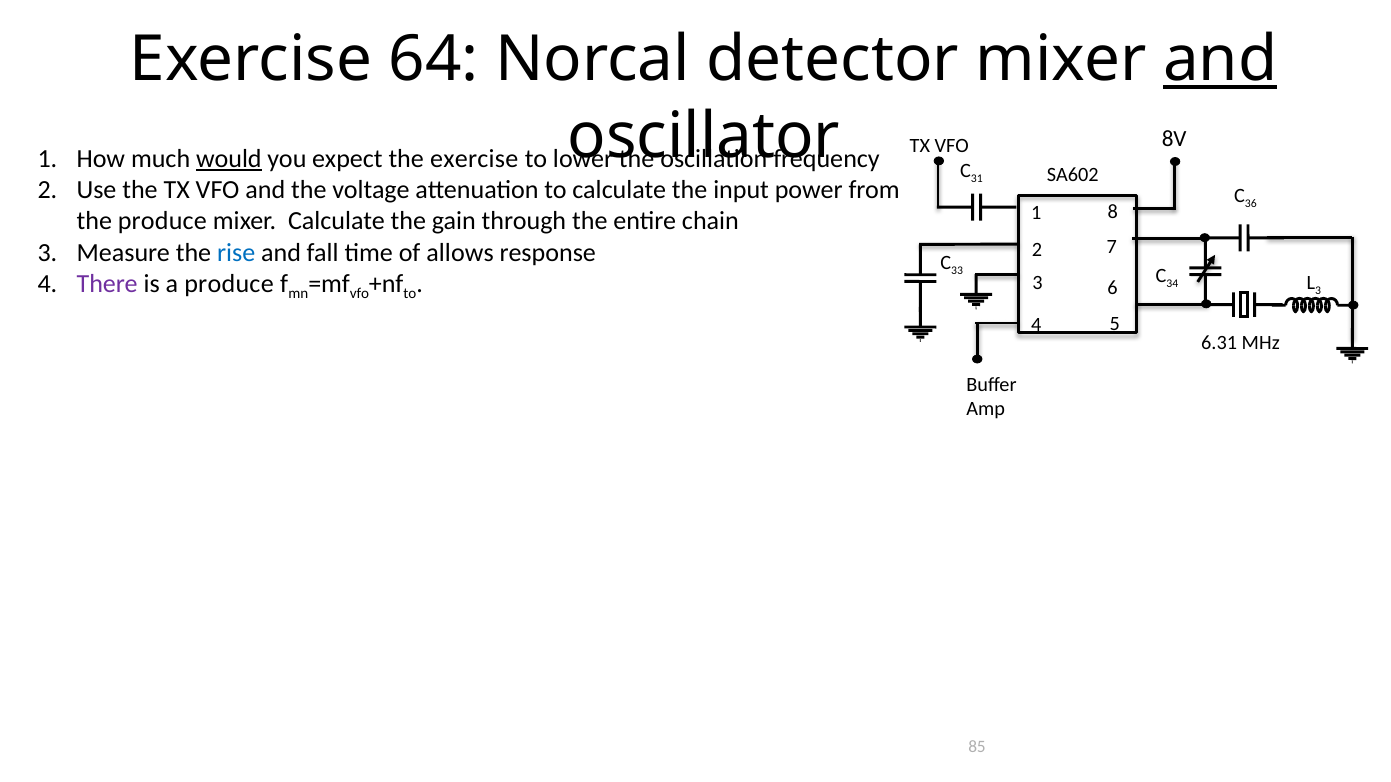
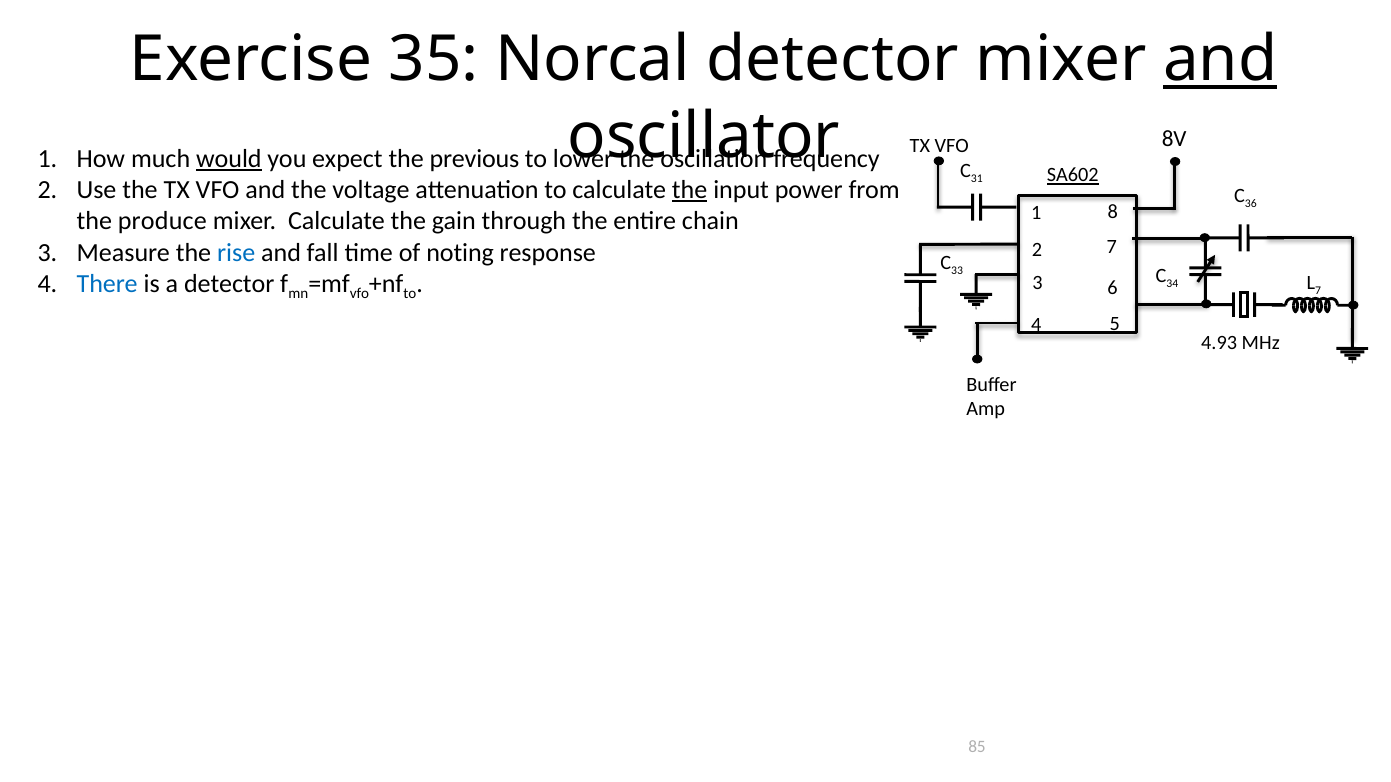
64: 64 -> 35 (434, 60)
the exercise: exercise -> previous (474, 159)
SA602 underline: none -> present (1073, 175)
the underline: none -> present (690, 190)
allows: allows -> noting (460, 253)
There colour: purple -> blue (107, 284)
a produce: produce -> detector (229, 284)
3: 3 -> 7 (1318, 290)
6.31: 6.31 -> 4.93 (1219, 343)
